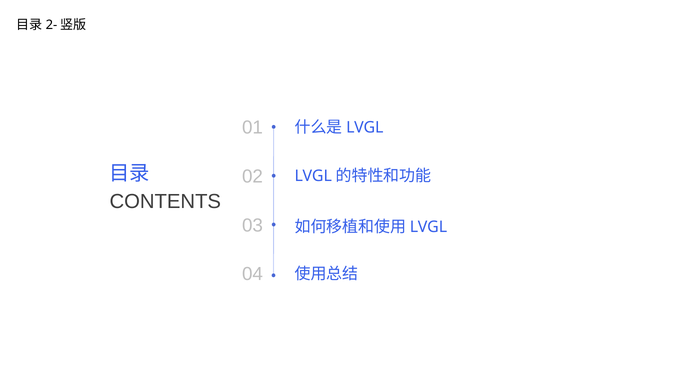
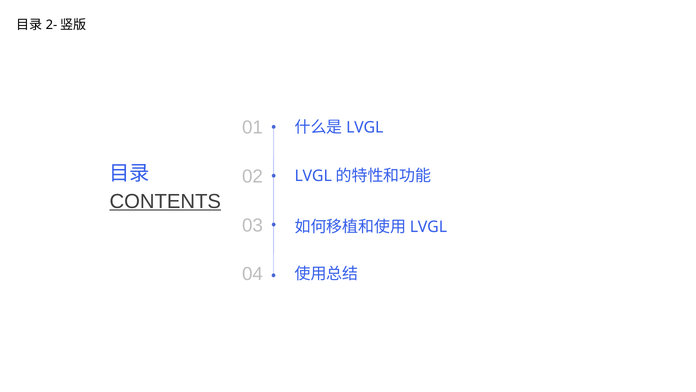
CONTENTS underline: none -> present (165, 201)
